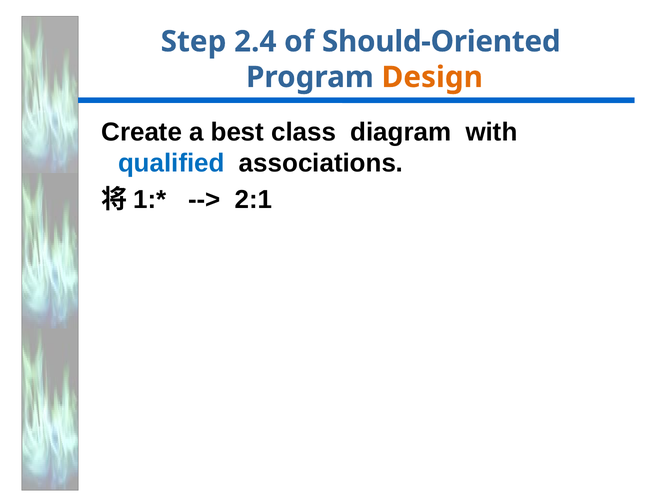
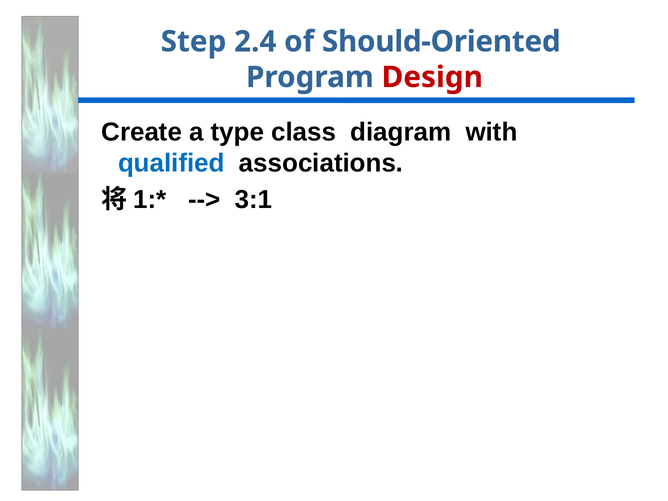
Design colour: orange -> red (432, 77)
best: best -> type (237, 132)
2:1: 2:1 -> 3:1 (254, 200)
